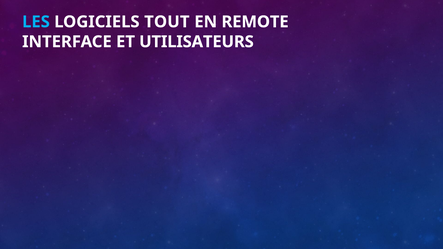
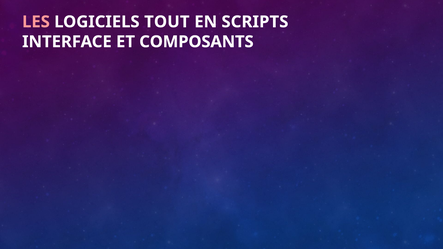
LES colour: light blue -> pink (36, 22)
REMOTE: REMOTE -> SCRIPTS (255, 22)
UTILISATEURS: UTILISATEURS -> COMPOSANTS (196, 42)
